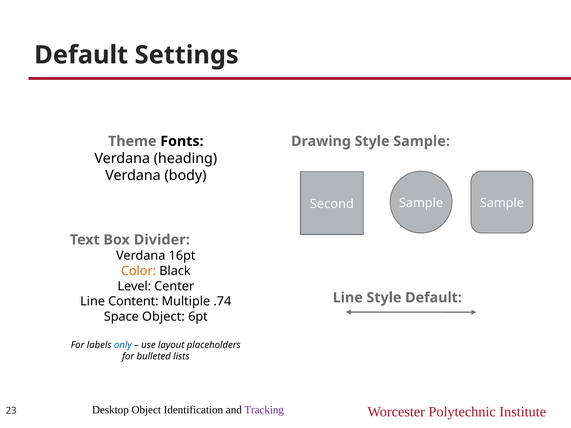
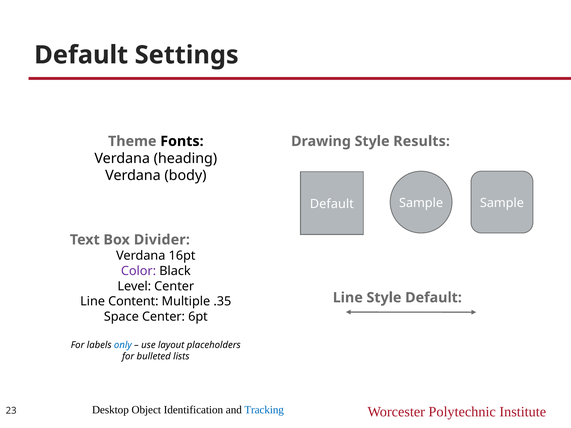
Style Sample: Sample -> Results (422, 141)
Second: Second -> Default (332, 204)
Color colour: orange -> purple (139, 271)
.74: .74 -> .35 (222, 302)
Space Object: Object -> Center (164, 317)
Tracking colour: purple -> blue (264, 410)
